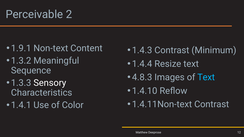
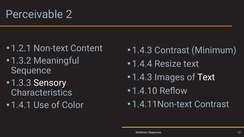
1.9.1: 1.9.1 -> 1.2.1 (21, 48)
4.8.3: 4.8.3 -> 1.4.3 (142, 78)
Text colour: light blue -> white (206, 78)
